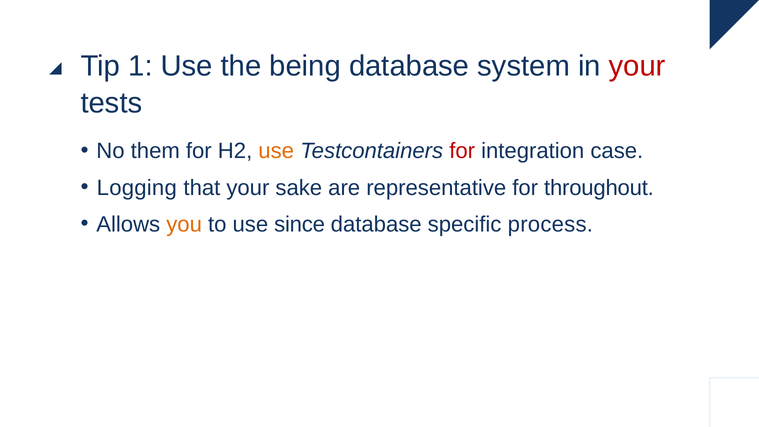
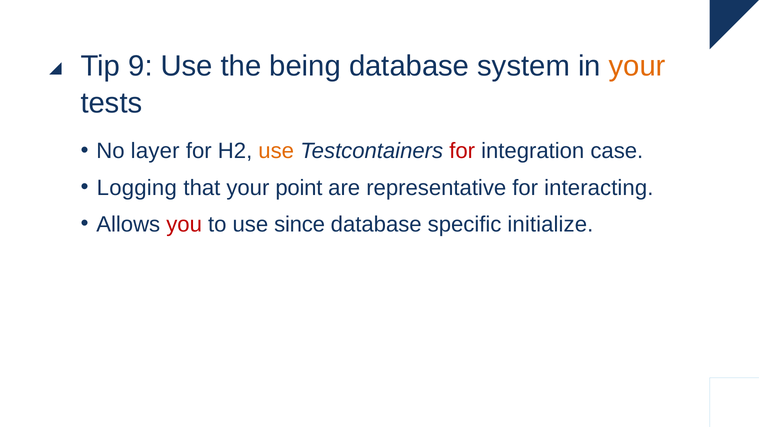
1: 1 -> 9 (140, 66)
your colour: red -> orange (637, 66)
them: them -> layer (155, 151)
sake: sake -> point (299, 188)
throughout: throughout -> interacting (599, 188)
you colour: orange -> red (184, 224)
process: process -> initialize (550, 224)
